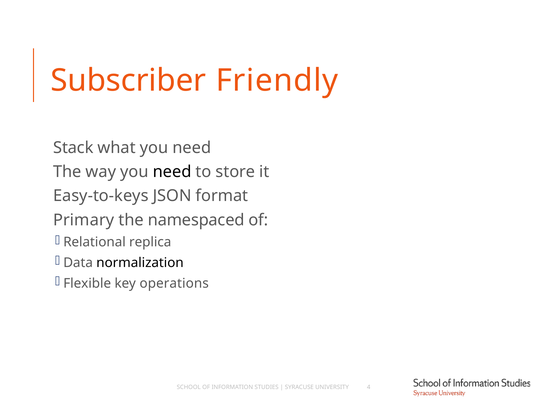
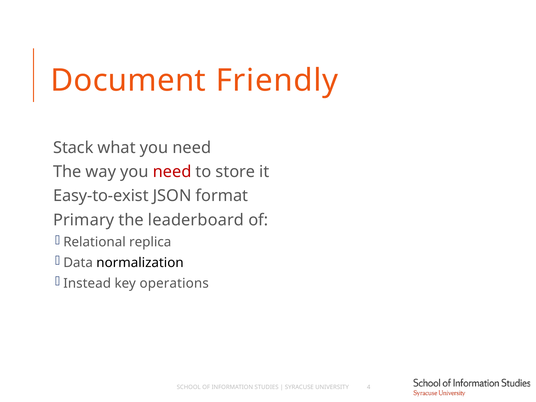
Subscriber: Subscriber -> Document (128, 80)
need colour: black -> red (172, 172)
Easy-to-keys: Easy-to-keys -> Easy-to-exist (101, 196)
namespaced: namespaced -> leaderboard (196, 220)
Flexible: Flexible -> Instead (87, 283)
